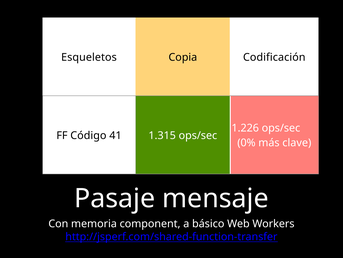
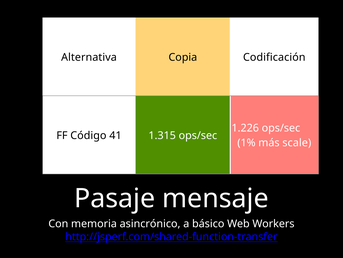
Esqueletos: Esqueletos -> Alternativa (89, 57)
0%: 0% -> 1% (246, 142)
clave: clave -> scale (297, 142)
component: component -> asincrónico (150, 223)
